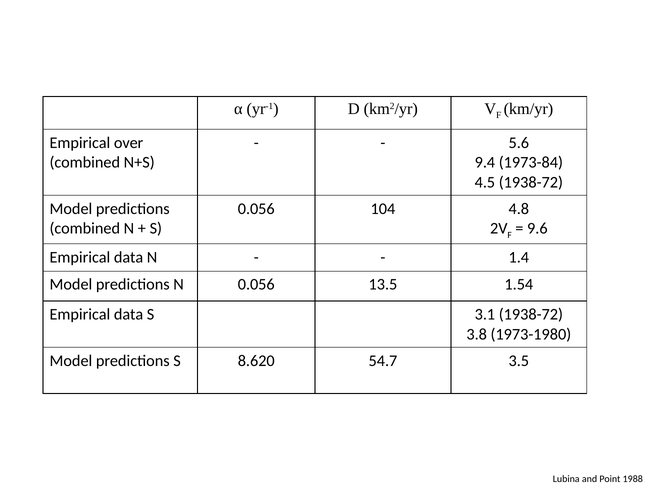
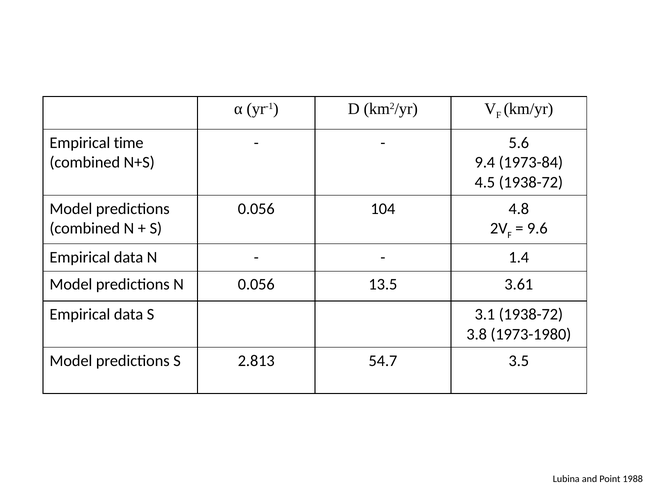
over: over -> time (129, 142)
1.54: 1.54 -> 3.61 (519, 284)
8.620: 8.620 -> 2.813 (256, 360)
